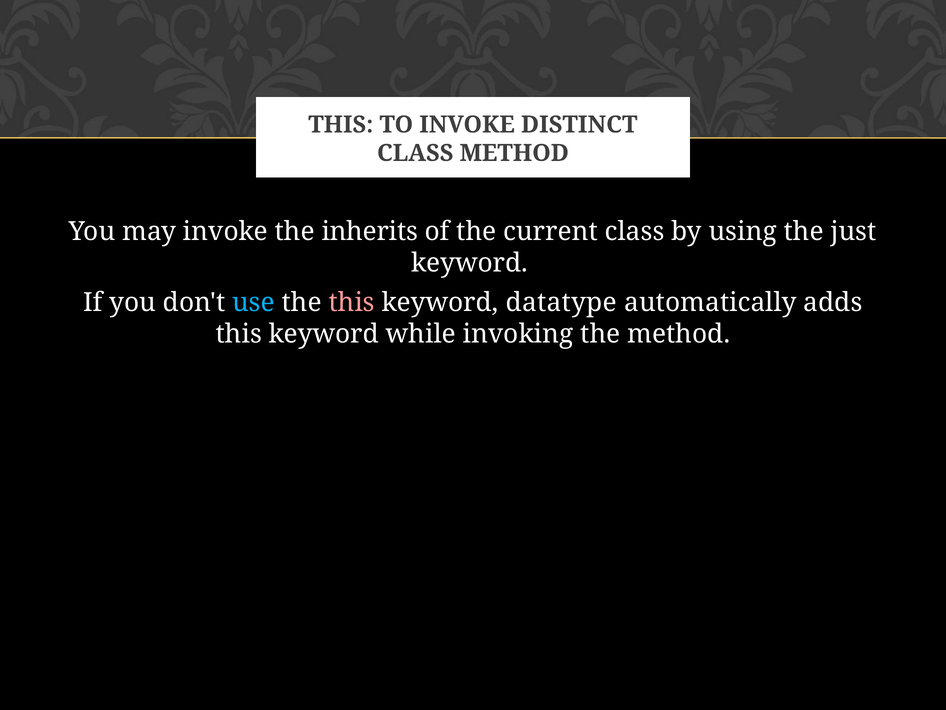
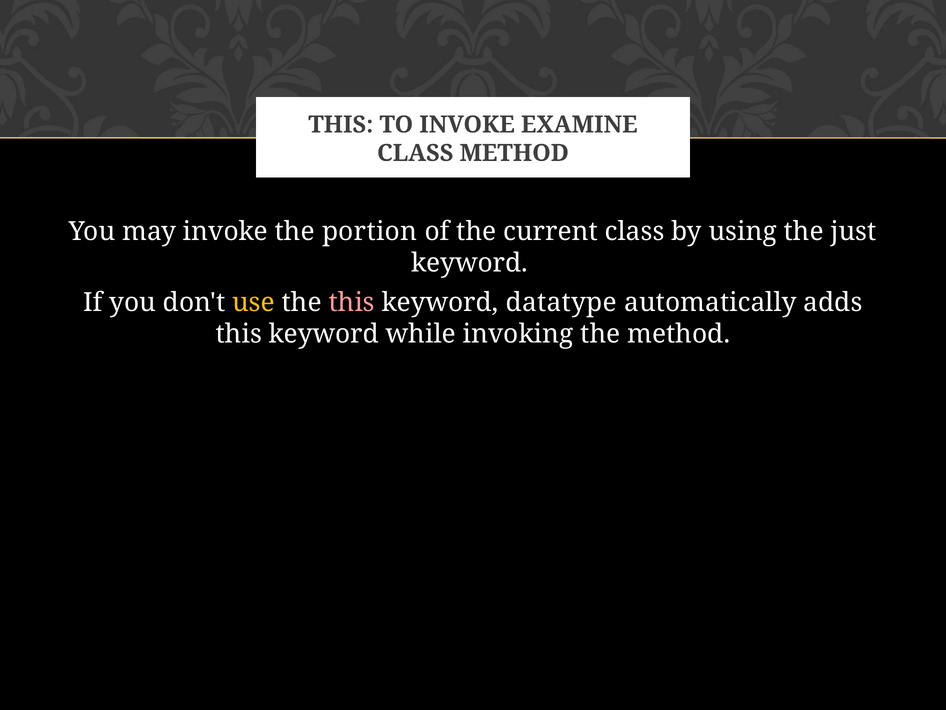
DISTINCT: DISTINCT -> EXAMINE (579, 125)
inherits: inherits -> portion (370, 231)
use colour: light blue -> yellow (253, 302)
